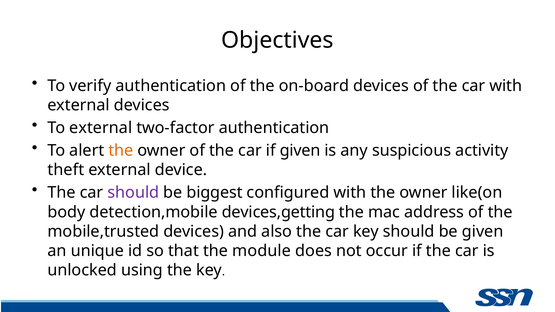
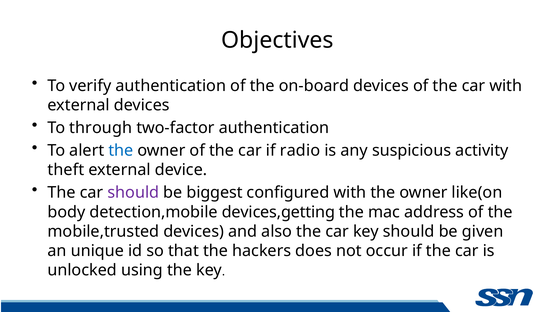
To external: external -> through (101, 128)
the colour: orange -> blue (121, 151)
if given: given -> radio (300, 151)
module: module -> hackers (262, 251)
